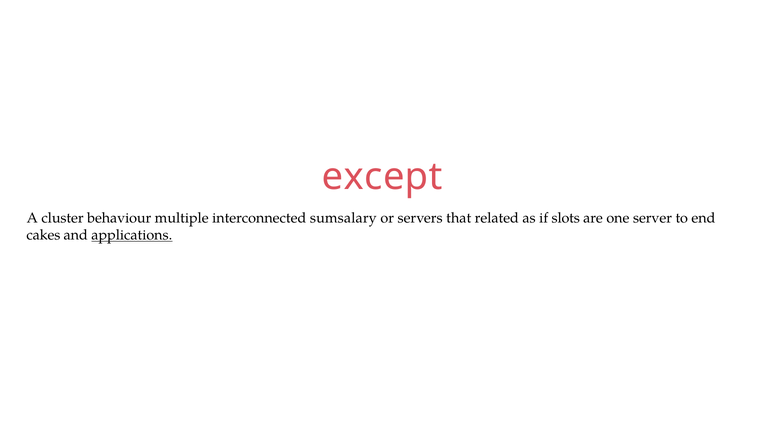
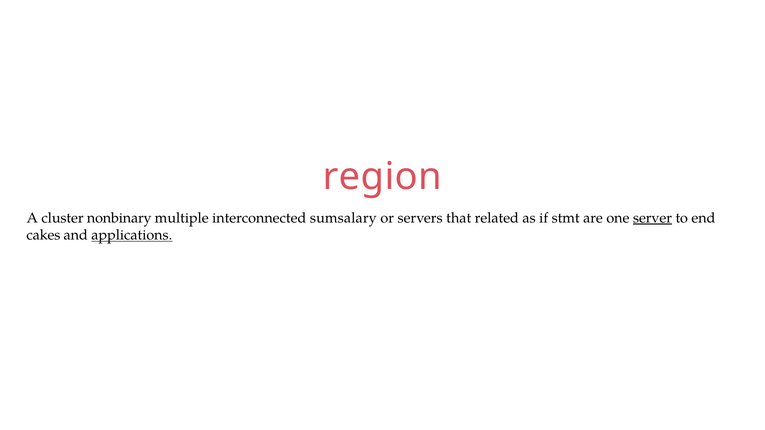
except: except -> region (382, 177)
behaviour: behaviour -> nonbinary (119, 218)
slots: slots -> stmt (566, 218)
server underline: none -> present (652, 218)
